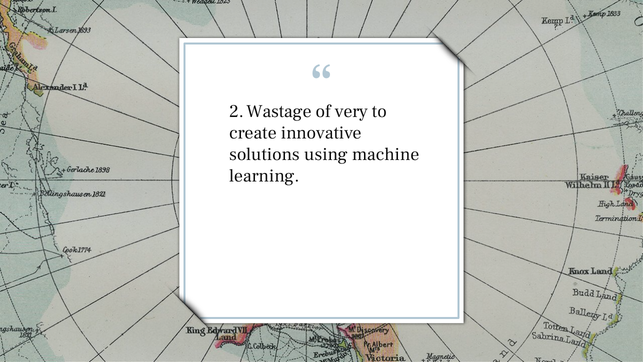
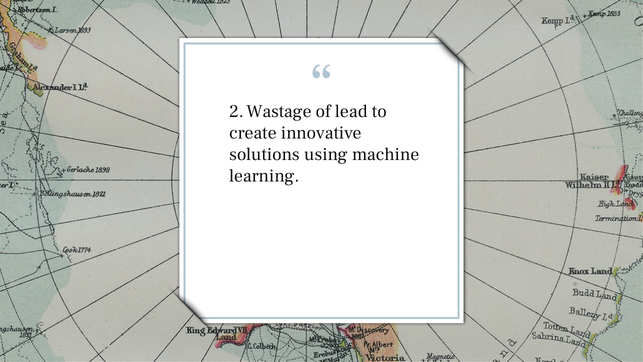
very: very -> lead (351, 111)
